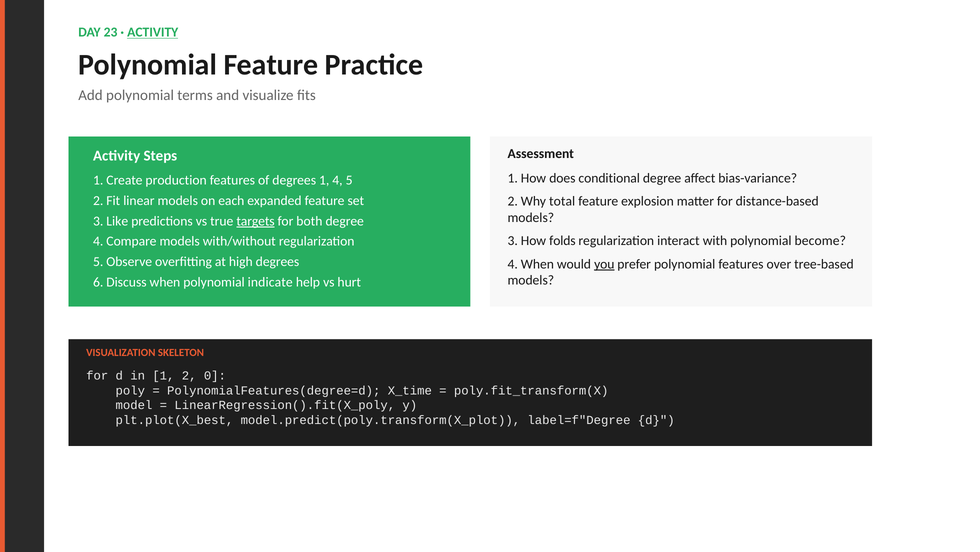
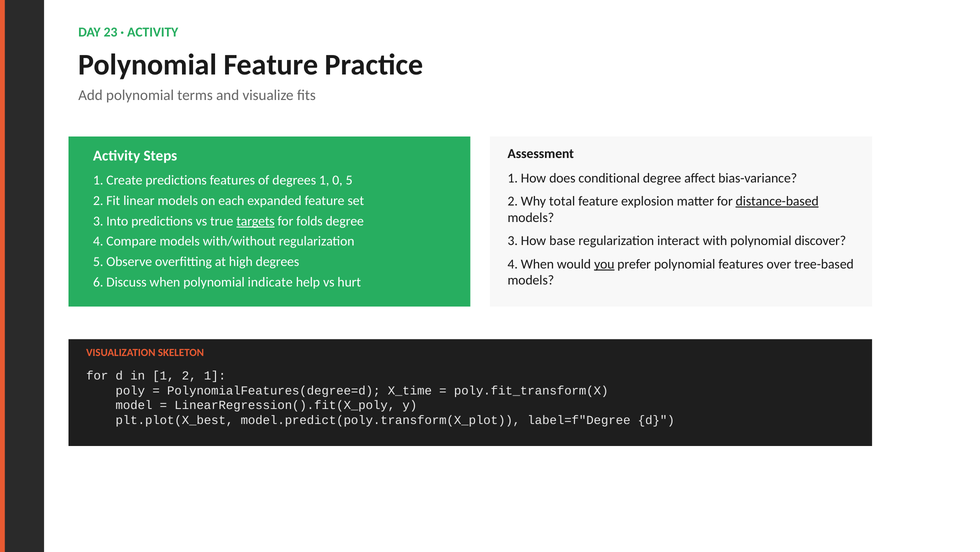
ACTIVITY underline: present -> none (153, 32)
Create production: production -> predictions (176, 180)
1 4: 4 -> 0 (337, 180)
distance-based underline: none -> present (777, 201)
Like: Like -> Into (117, 221)
both: both -> folds (309, 221)
folds: folds -> base (562, 241)
become: become -> discover (820, 241)
2 0: 0 -> 1 (215, 375)
